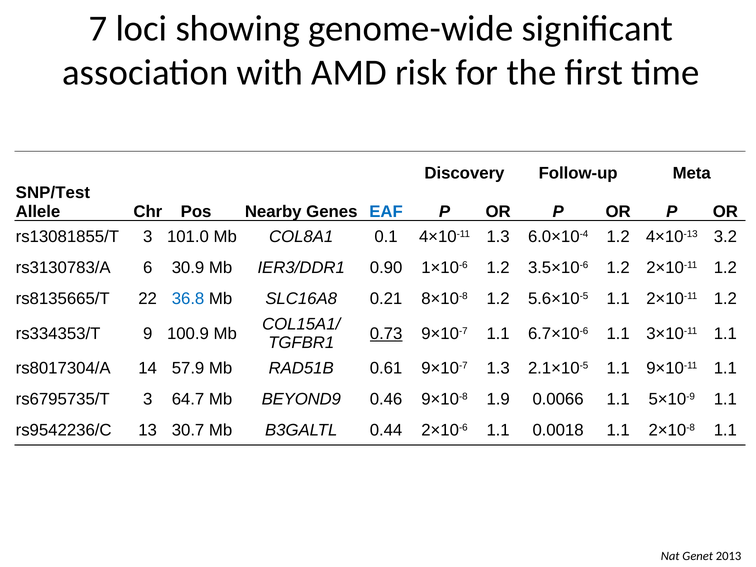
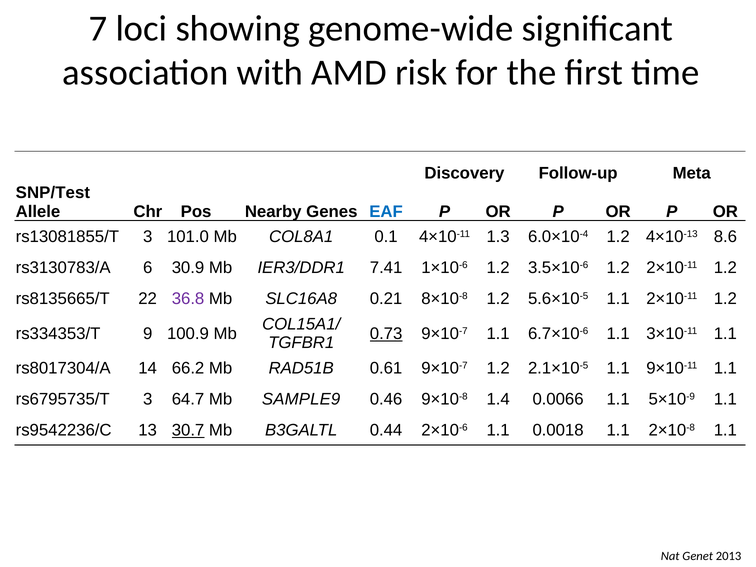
3.2: 3.2 -> 8.6 (725, 237)
0.90: 0.90 -> 7.41 (386, 268)
36.8 colour: blue -> purple (188, 299)
57.9: 57.9 -> 66.2 (188, 368)
9×10-7 1.3: 1.3 -> 1.2 (498, 368)
BEYOND9: BEYOND9 -> SAMPLE9 (301, 399)
1.9: 1.9 -> 1.4 (498, 399)
30.7 underline: none -> present (188, 430)
